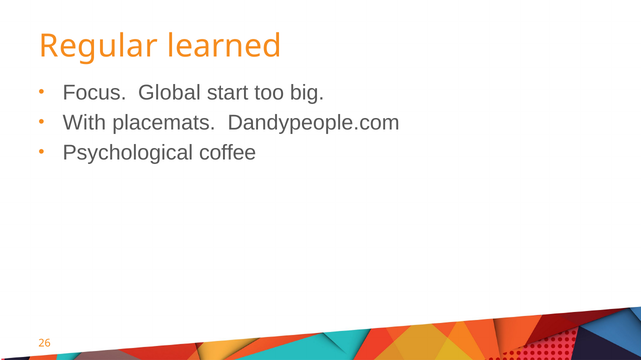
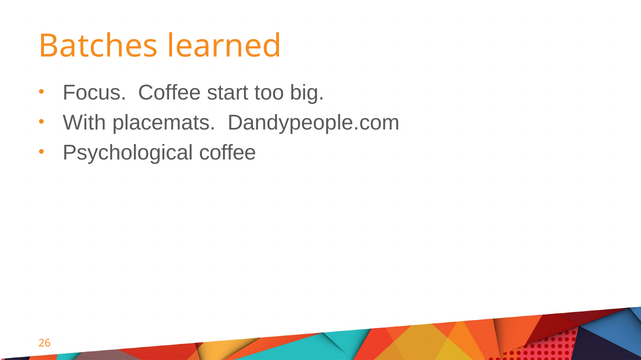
Regular: Regular -> Batches (98, 46)
Focus Global: Global -> Coffee (169, 93)
